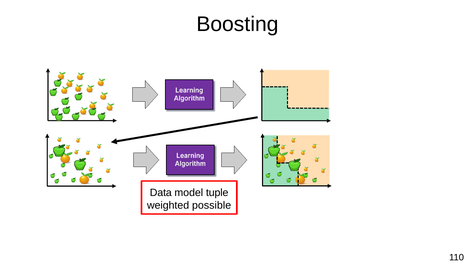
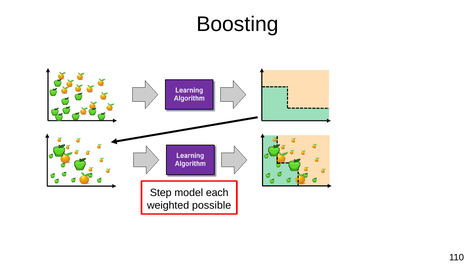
Data: Data -> Step (161, 193)
tuple: tuple -> each (217, 193)
